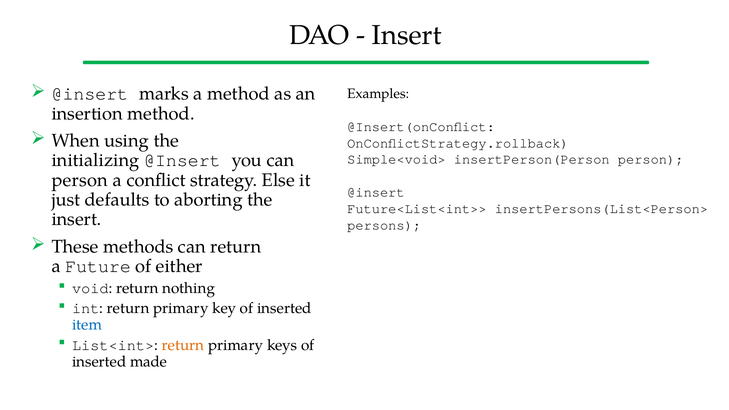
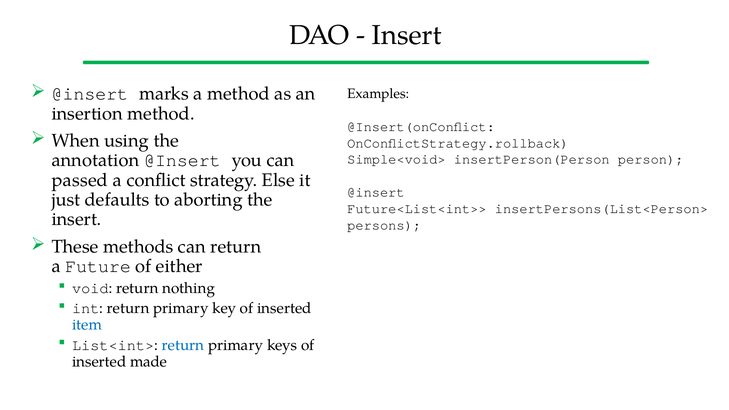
initializing: initializing -> annotation (96, 160)
person: person -> passed (80, 180)
return colour: orange -> blue (183, 345)
